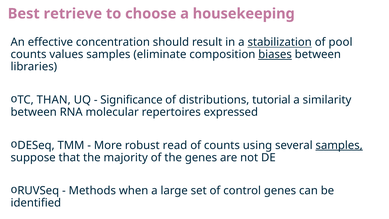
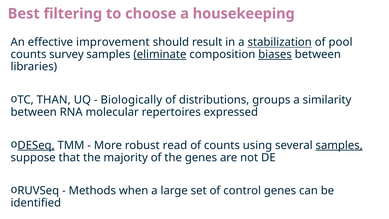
retrieve: retrieve -> filtering (73, 14)
concentration: concentration -> improvement (113, 42)
values: values -> survey (66, 54)
eliminate underline: none -> present (160, 54)
Significance: Significance -> Biologically (131, 100)
tutorial: tutorial -> groups (271, 100)
DESeq underline: none -> present (36, 145)
